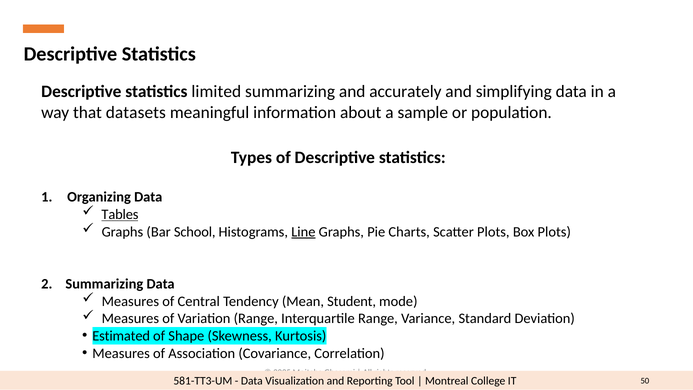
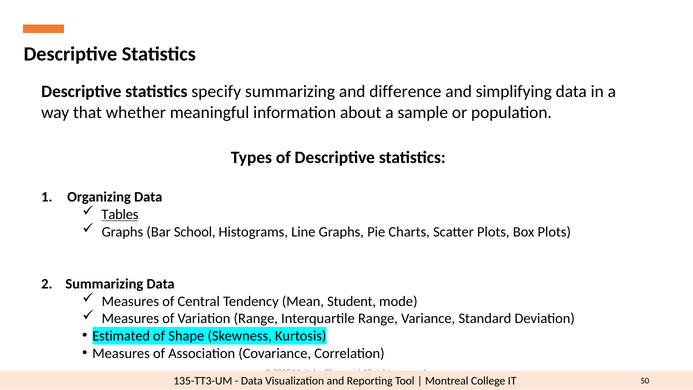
limited: limited -> specify (216, 92)
accurately: accurately -> difference (405, 92)
datasets: datasets -> whether (136, 112)
Line underline: present -> none (303, 232)
581-TT3-UM: 581-TT3-UM -> 135-TT3-UM (203, 381)
